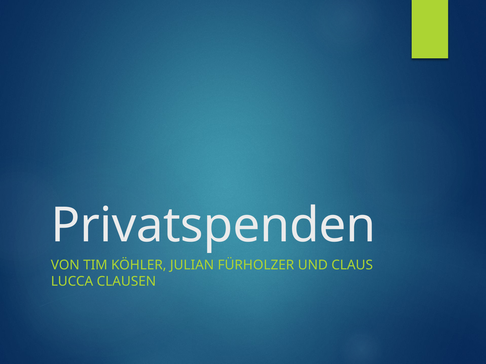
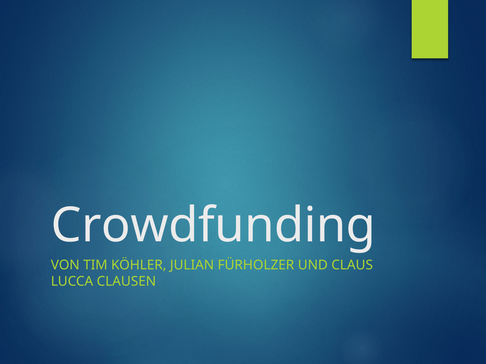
Privatspenden: Privatspenden -> Crowdfunding (213, 226)
